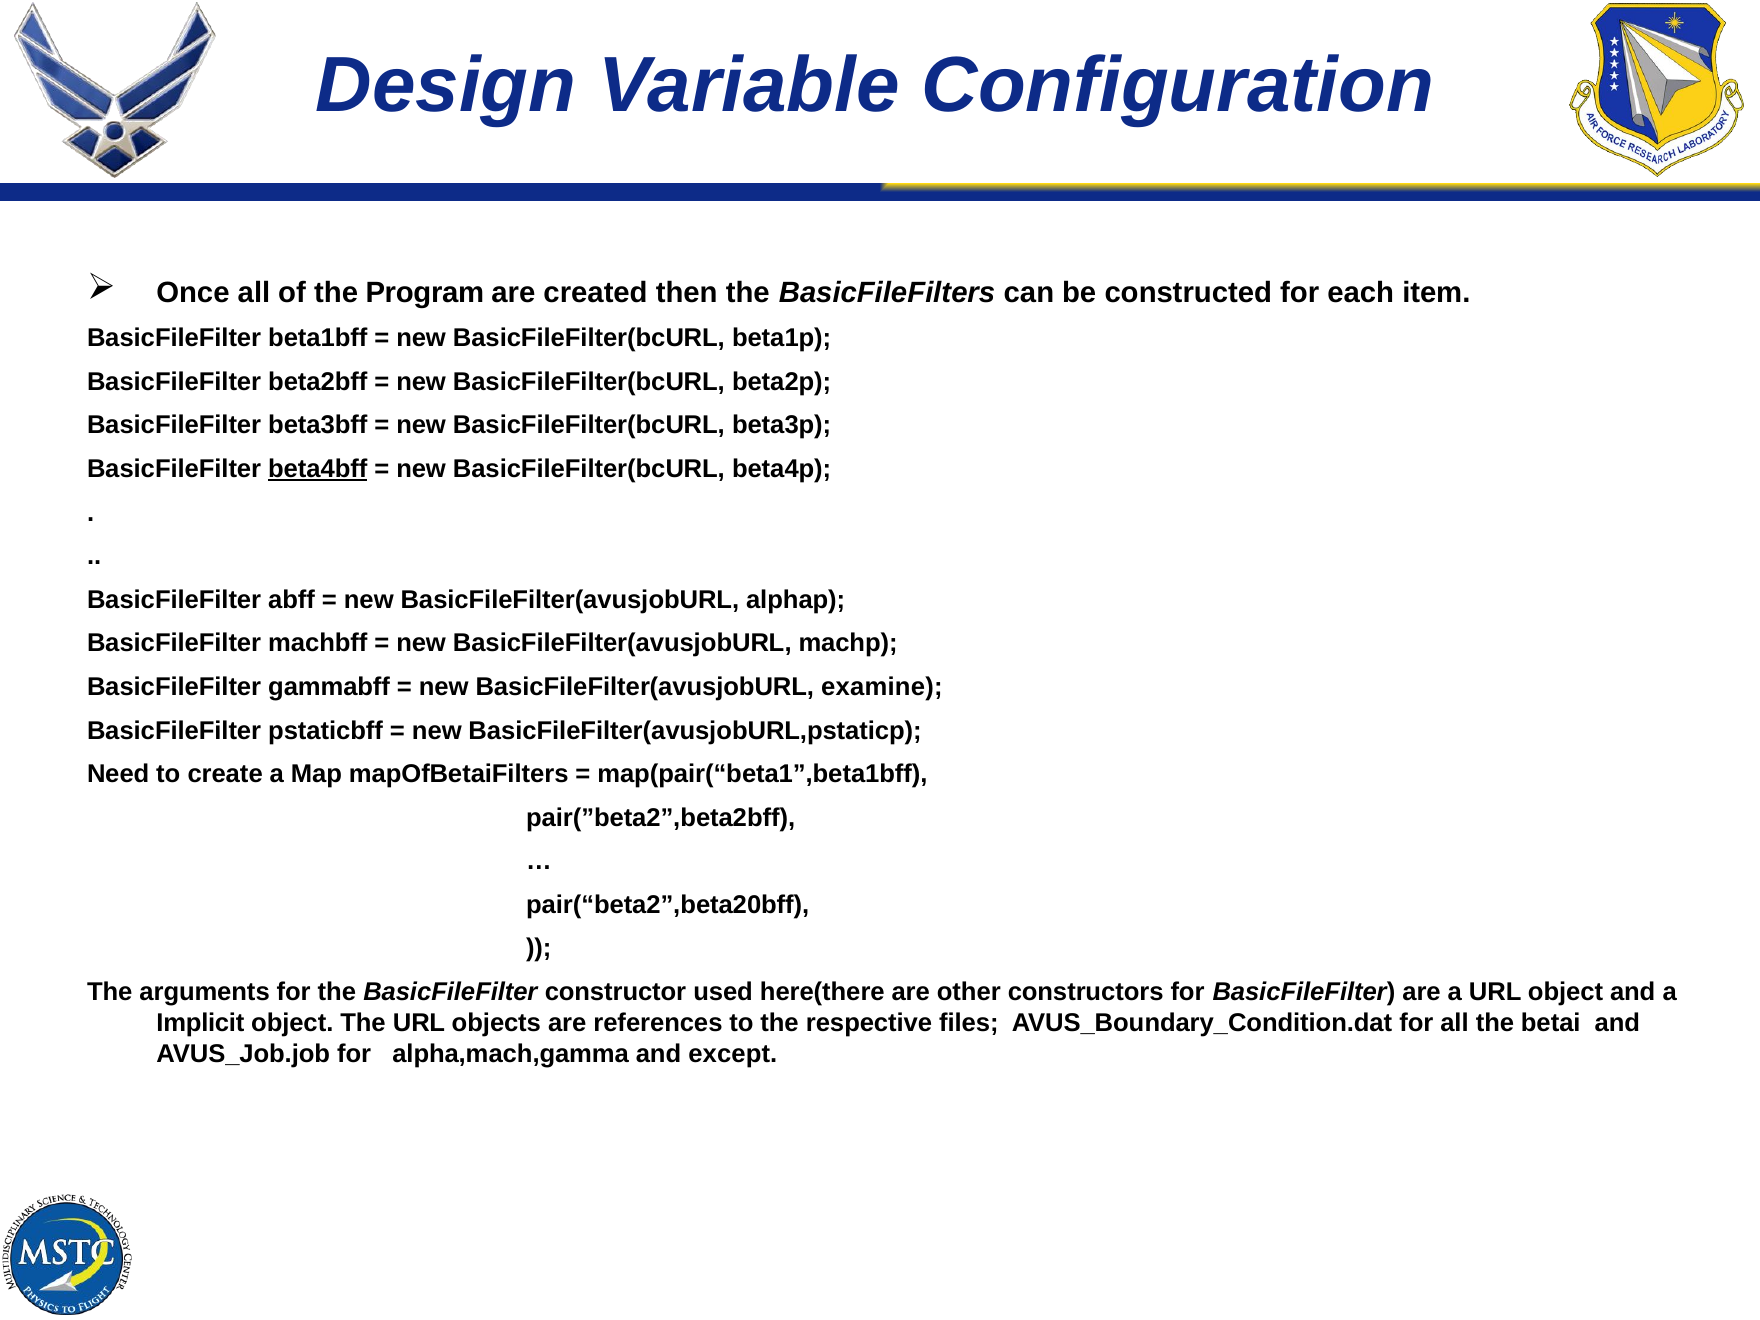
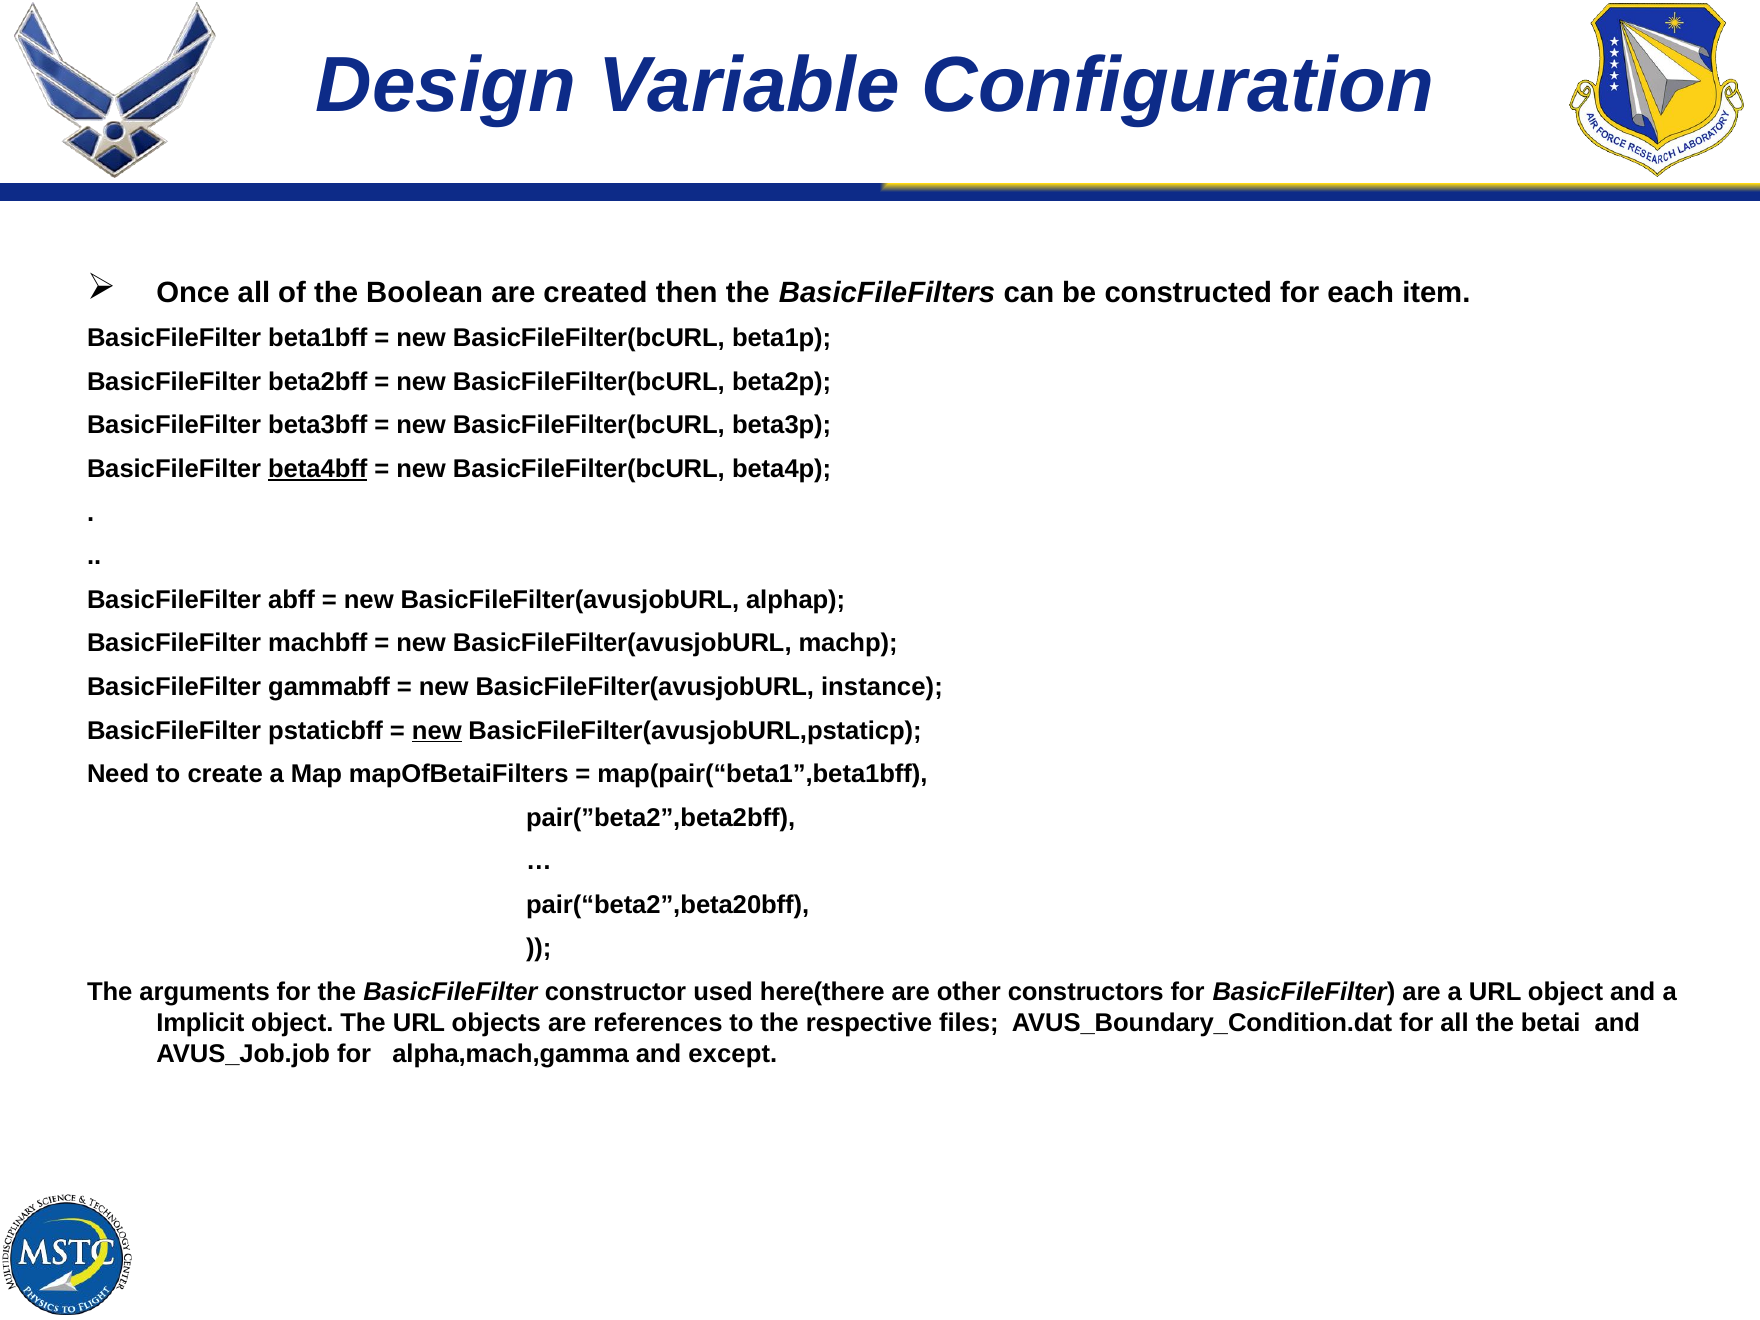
Program: Program -> Boolean (425, 293)
examine: examine -> instance (882, 687)
new underline: none -> present (437, 731)
